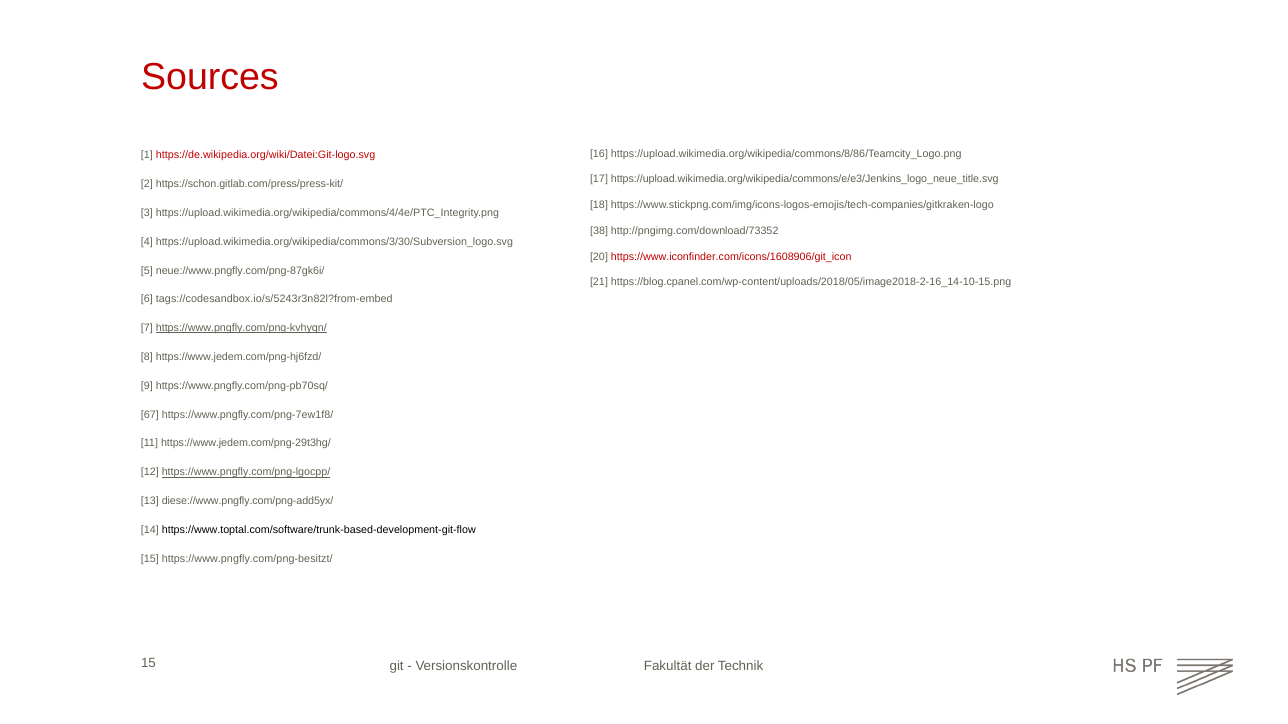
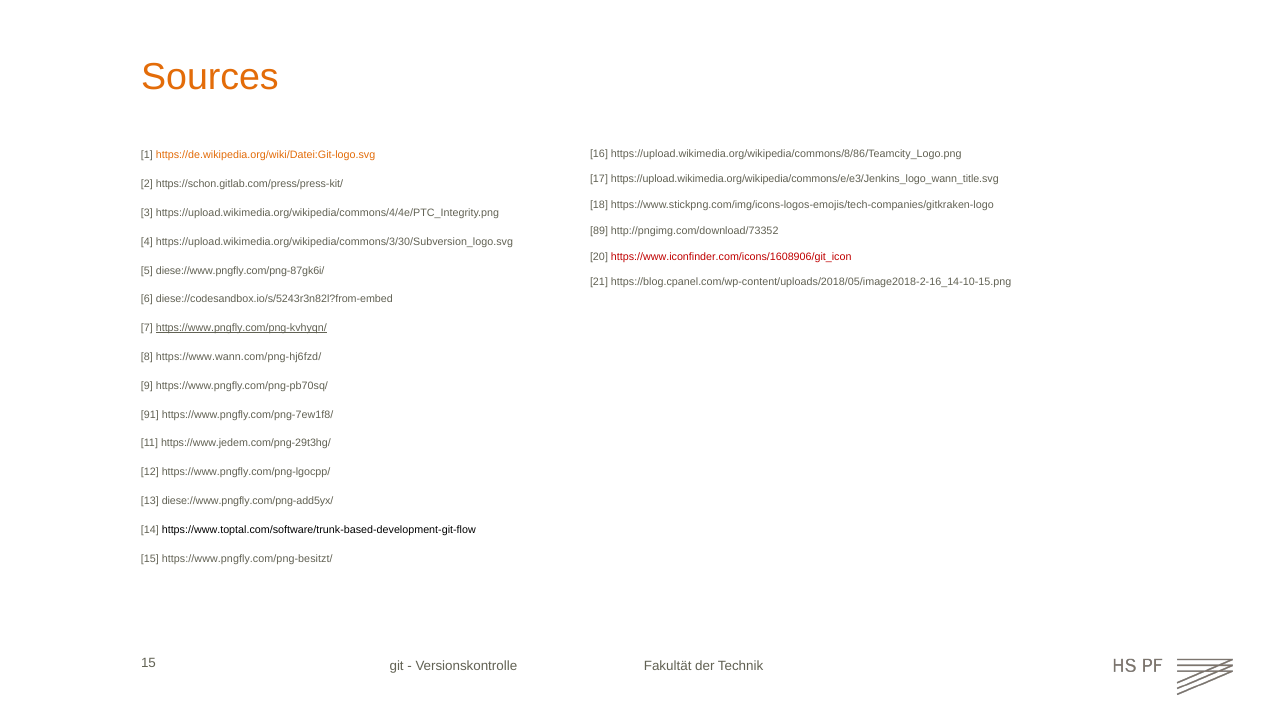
Sources colour: red -> orange (210, 77)
https://de.wikipedia.org/wiki/Datei:Git-logo.svg colour: red -> orange (266, 155)
https://upload.wikimedia.org/wikipedia/commons/e/e3/Jenkins_logo_neue_title.svg: https://upload.wikimedia.org/wikipedia/commons/e/e3/Jenkins_logo_neue_title.svg -> https://upload.wikimedia.org/wikipedia/commons/e/e3/Jenkins_logo_wann_title.svg (805, 180)
38: 38 -> 89 (599, 231)
neue://www.pngfly.com/png-87gk6i/: neue://www.pngfly.com/png-87gk6i/ -> diese://www.pngfly.com/png-87gk6i/ (240, 271)
tags://codesandbox.io/s/5243r3n82l?from-embed: tags://codesandbox.io/s/5243r3n82l?from-embed -> diese://codesandbox.io/s/5243r3n82l?from-embed (274, 300)
https://www.jedem.com/png-hj6fzd/: https://www.jedem.com/png-hj6fzd/ -> https://www.wann.com/png-hj6fzd/ (239, 357)
67: 67 -> 91 (150, 415)
https://www.pngfly.com/png-lgocpp/ underline: present -> none (246, 473)
